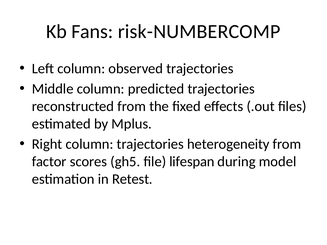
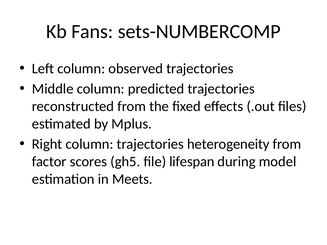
risk-NUMBERCOMP: risk-NUMBERCOMP -> sets-NUMBERCOMP (199, 32)
Retest: Retest -> Meets (132, 179)
